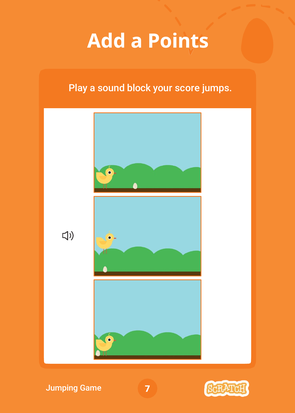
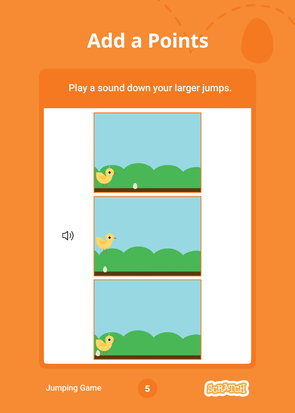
block: block -> down (139, 88)
score: score -> larger (187, 88)
7: 7 -> 5 (147, 389)
